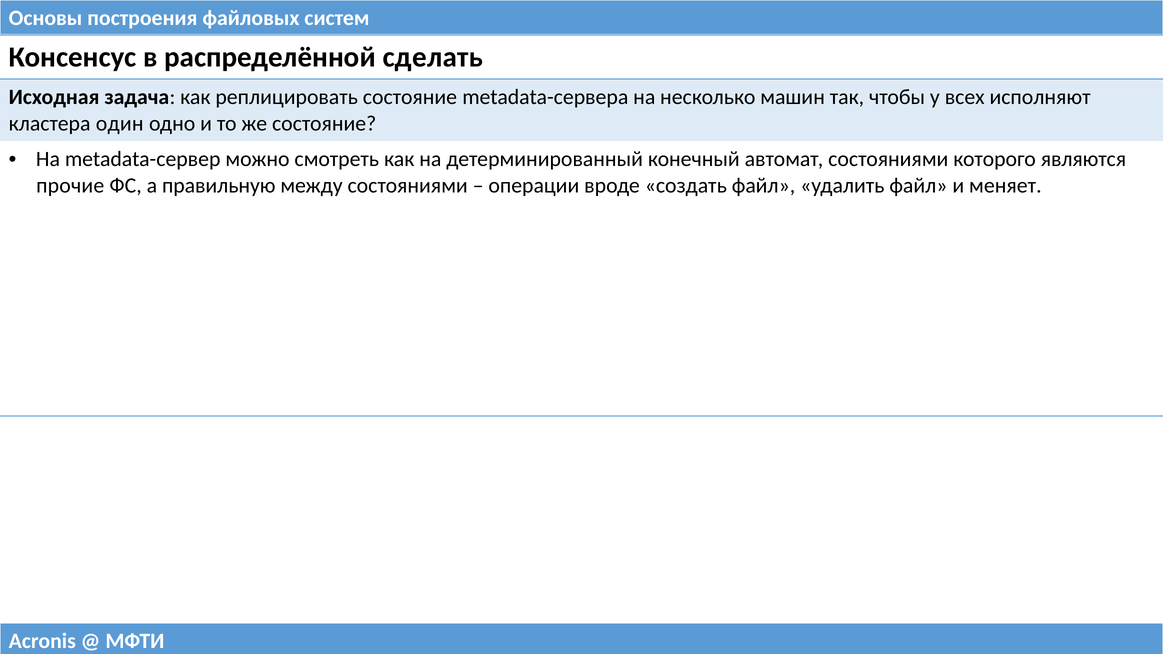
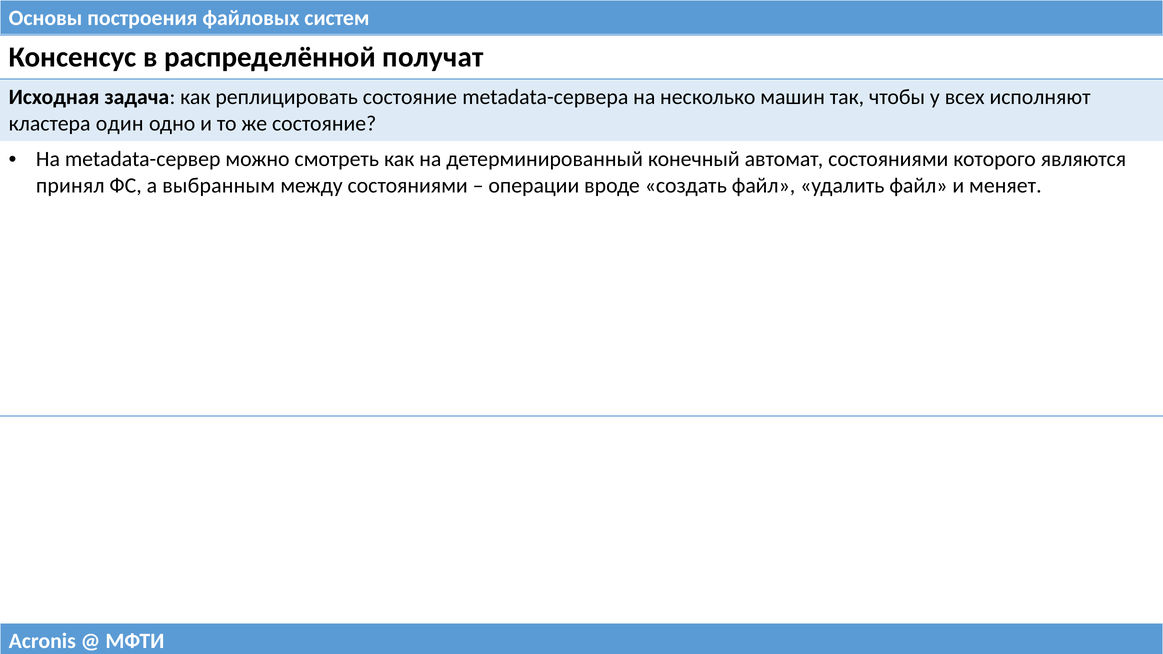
сделать: сделать -> получат (433, 57)
прочие: прочие -> принял (70, 186)
правильную: правильную -> выбранным (219, 186)
